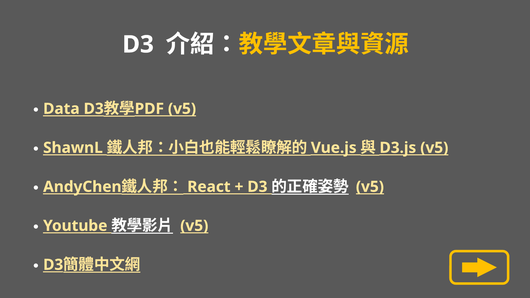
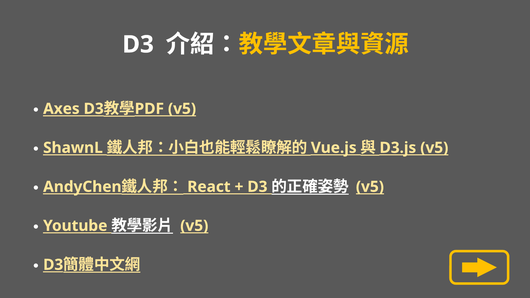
Data: Data -> Axes (61, 109)
